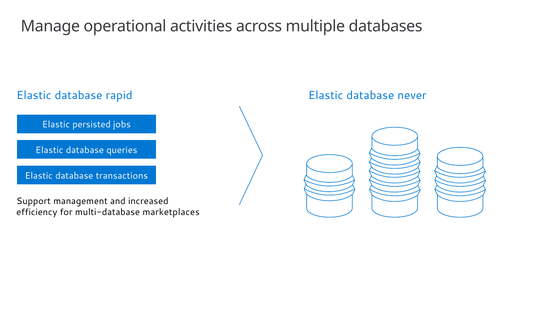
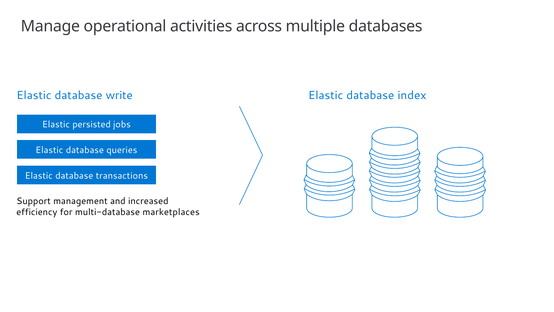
rapid: rapid -> write (119, 95)
never: never -> index (412, 95)
